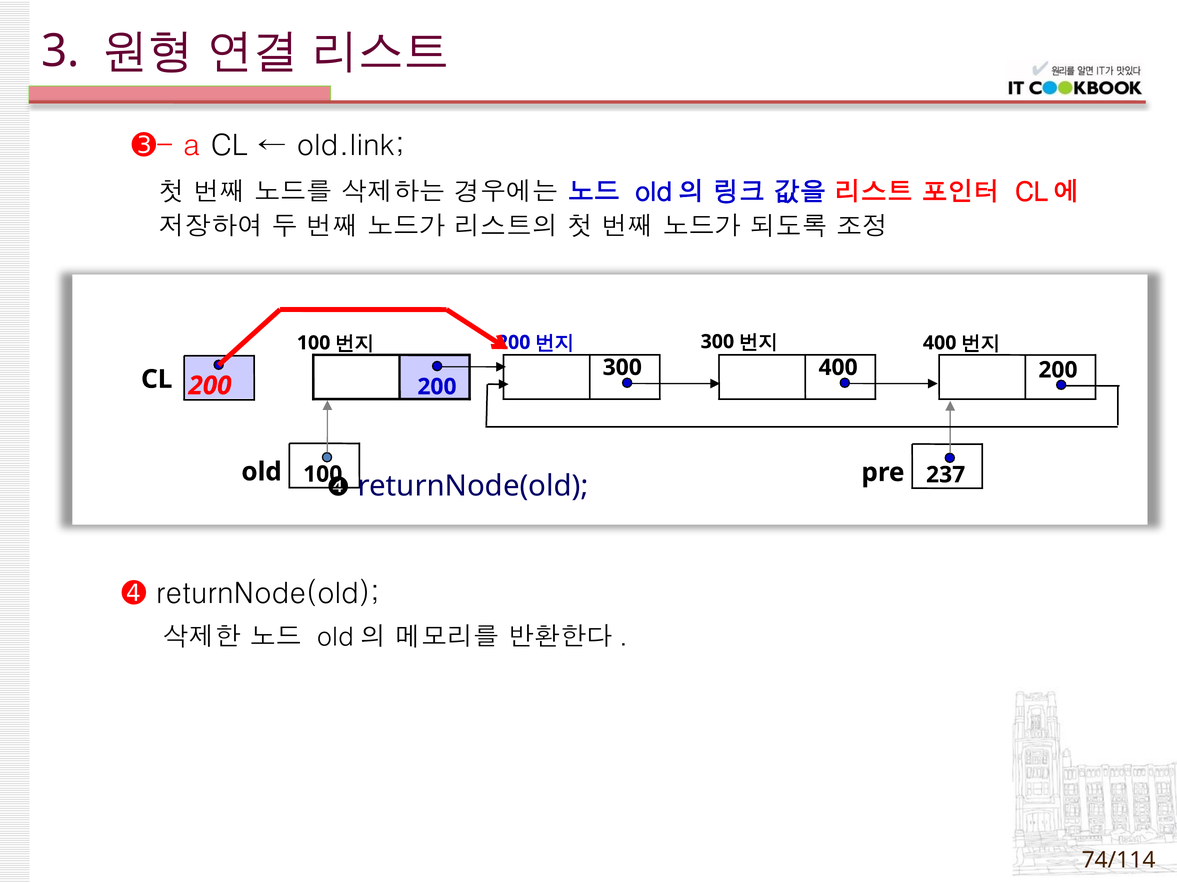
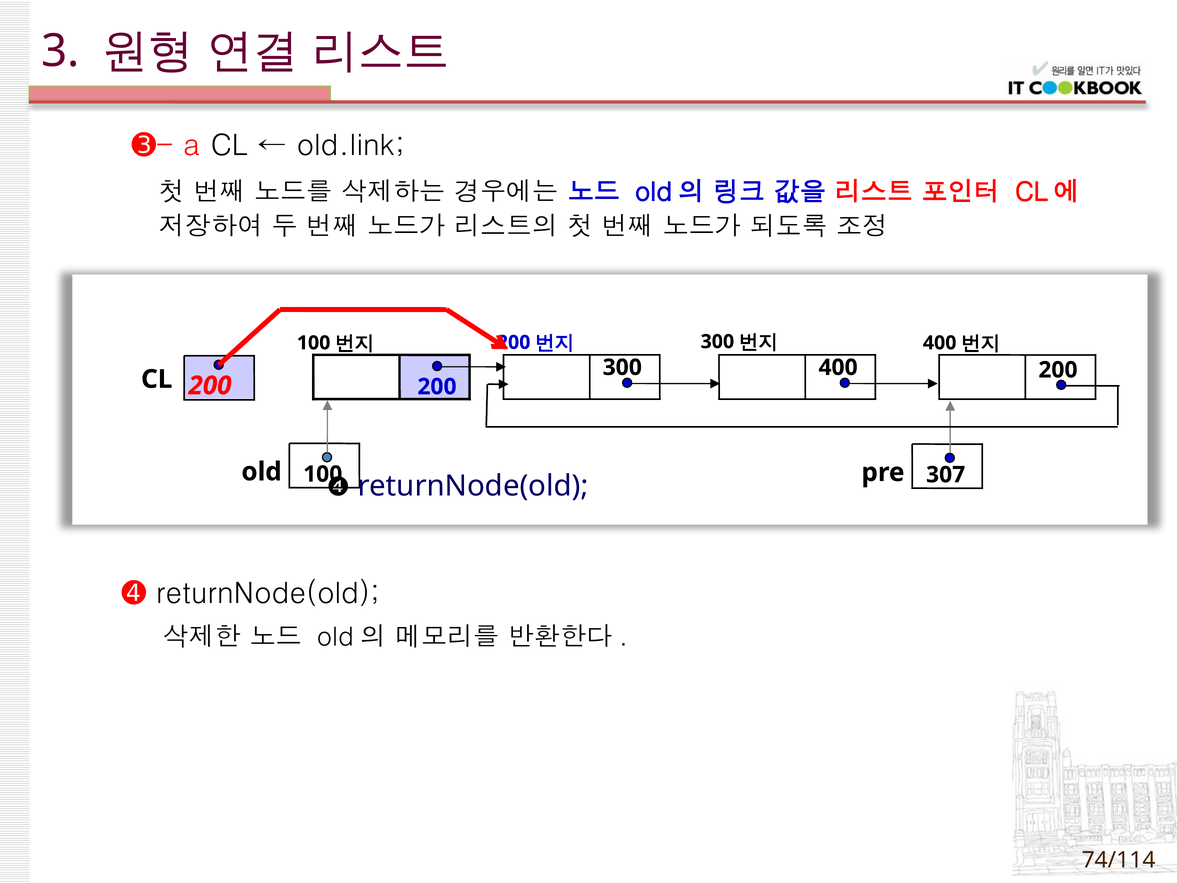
237: 237 -> 307 (946, 475)
